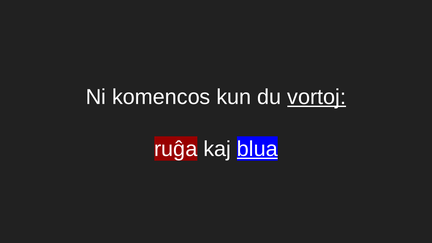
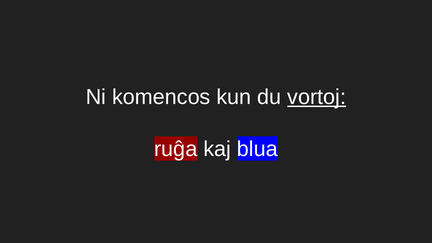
blua underline: present -> none (257, 149)
